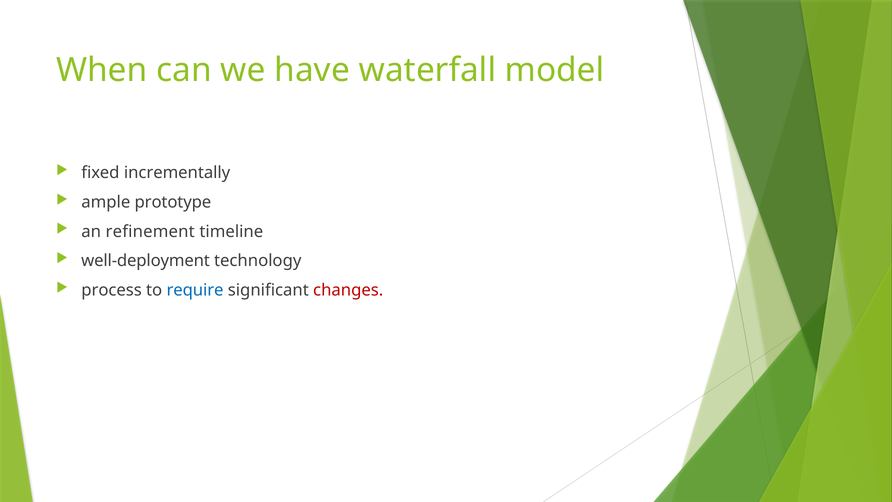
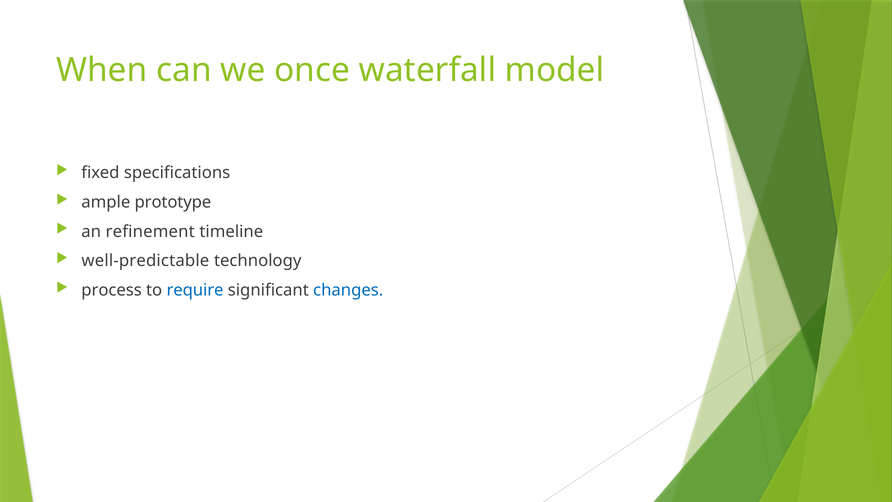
have: have -> once (312, 70)
incrementally: incrementally -> specifications (177, 173)
well-deployment: well-deployment -> well-predictable (145, 261)
changes colour: red -> blue (348, 290)
